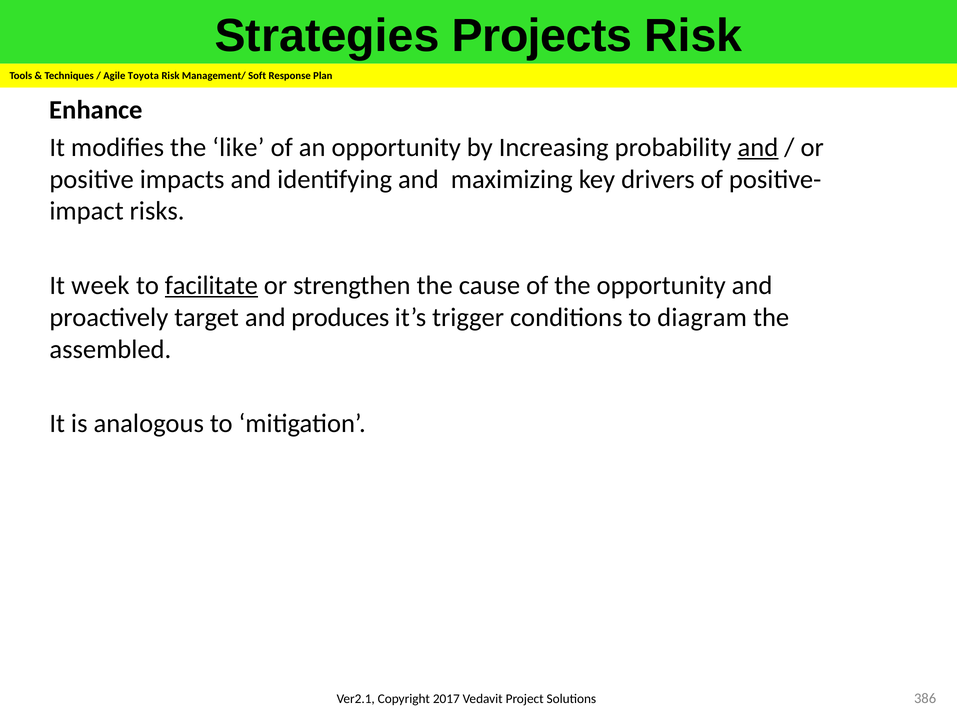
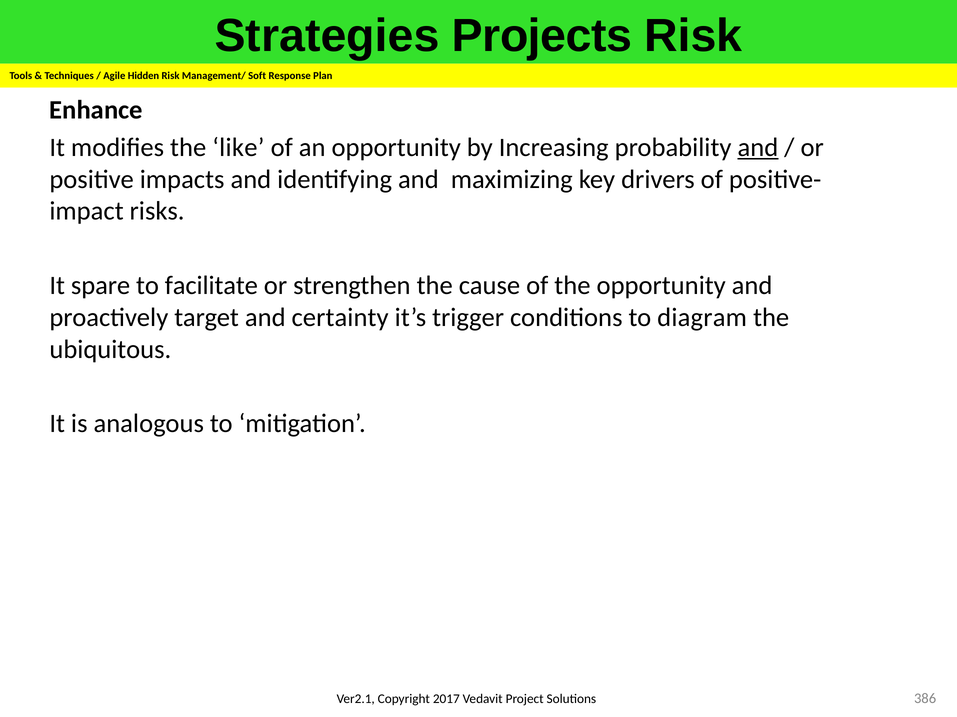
Toyota: Toyota -> Hidden (143, 76)
week: week -> spare (101, 286)
facilitate underline: present -> none (211, 286)
produces: produces -> certainty (340, 318)
assembled: assembled -> ubiquitous (110, 350)
